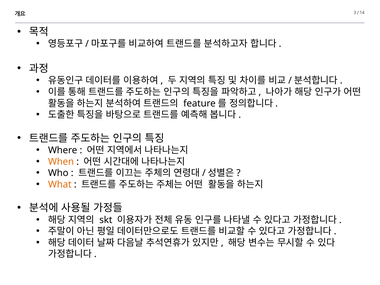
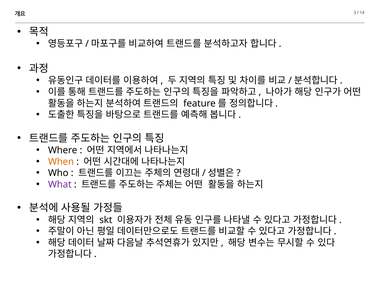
What colour: orange -> purple (60, 184)
